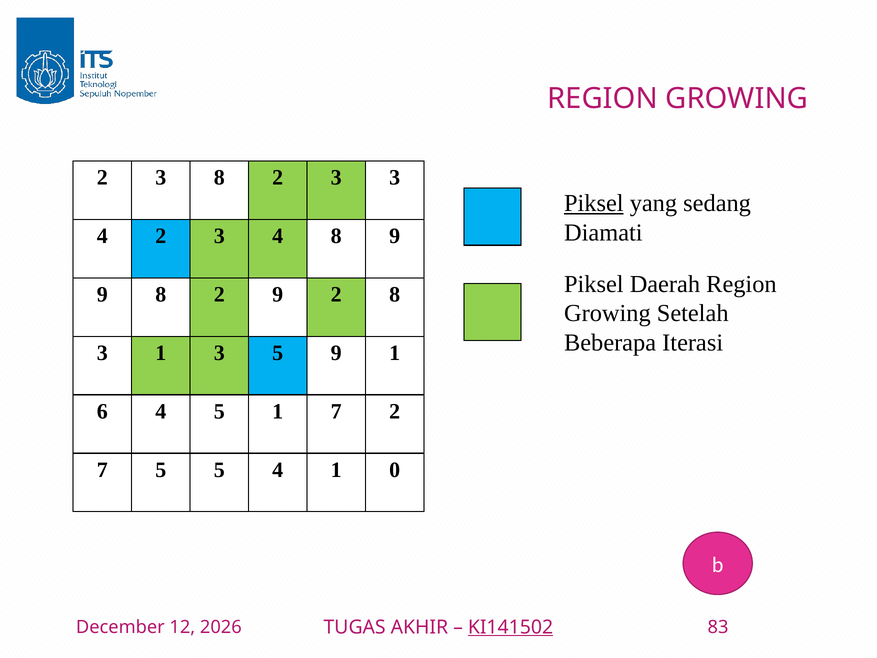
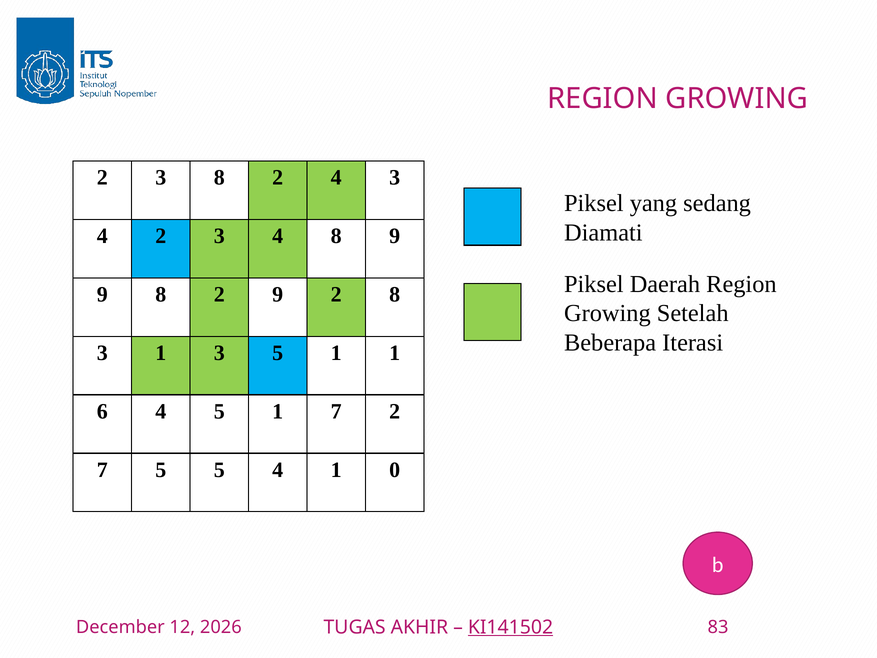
8 2 3: 3 -> 4 (336, 178)
Piksel underline: present -> none (594, 203)
3 5 9: 9 -> 1 (336, 353)
